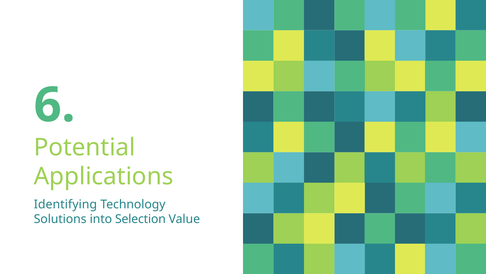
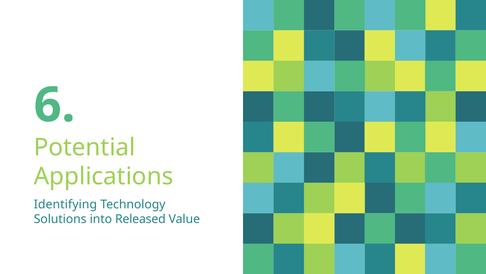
Selection: Selection -> Released (140, 219)
